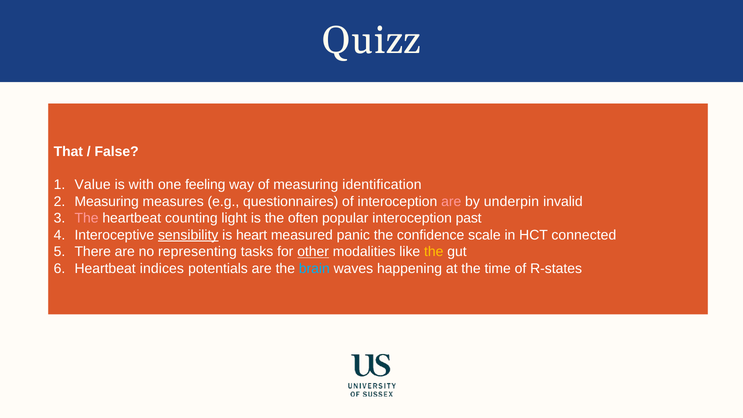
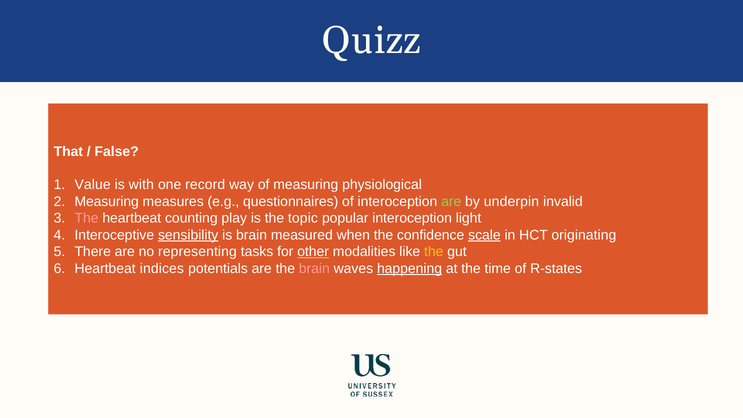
feeling: feeling -> record (205, 185)
identification: identification -> physiological (382, 185)
are colour: pink -> light green (451, 202)
light: light -> play (234, 218)
often: often -> topic (303, 218)
past: past -> light (469, 218)
is heart: heart -> brain (252, 235)
panic: panic -> when (353, 235)
scale underline: none -> present (484, 235)
connected: connected -> originating (584, 235)
brain colour: light blue -> pink (314, 268)
happening underline: none -> present (410, 268)
